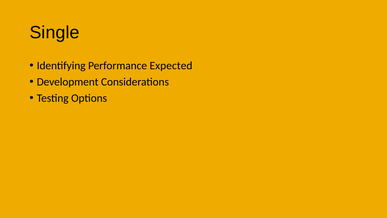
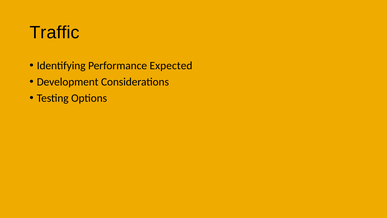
Single: Single -> Traffic (55, 33)
